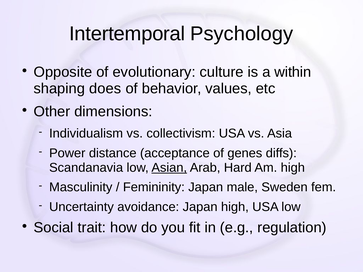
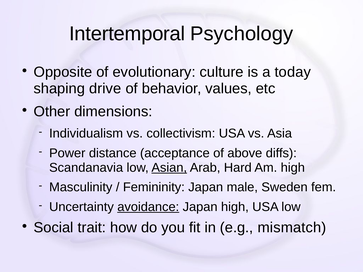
within: within -> today (293, 72)
does: does -> drive (105, 89)
genes: genes -> above (245, 153)
avoidance underline: none -> present (148, 207)
regulation: regulation -> mismatch (292, 228)
